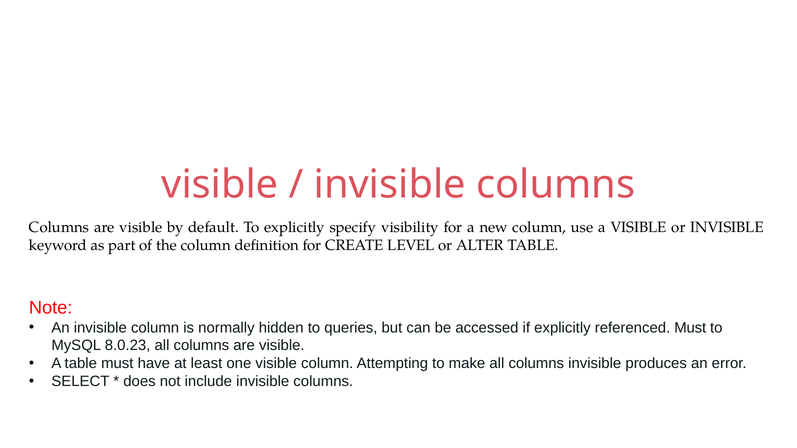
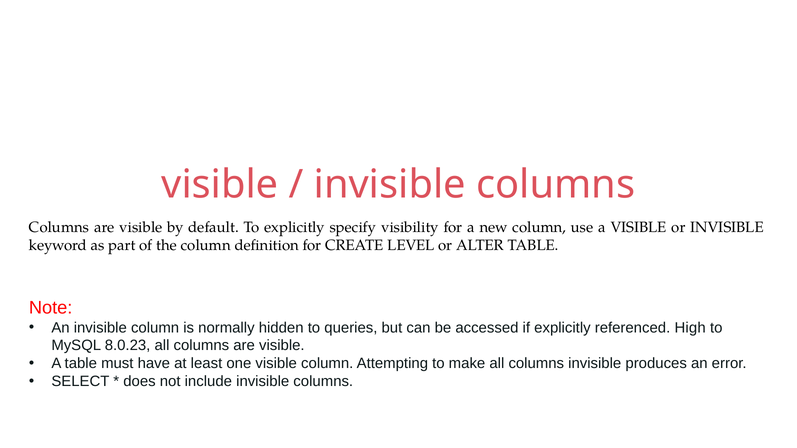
referenced Must: Must -> High (690, 328)
